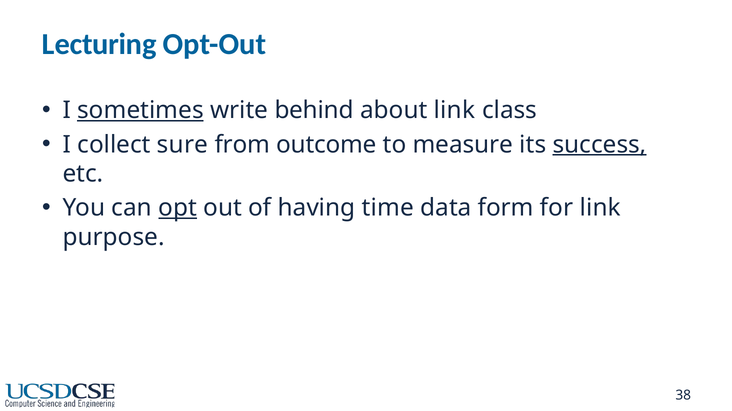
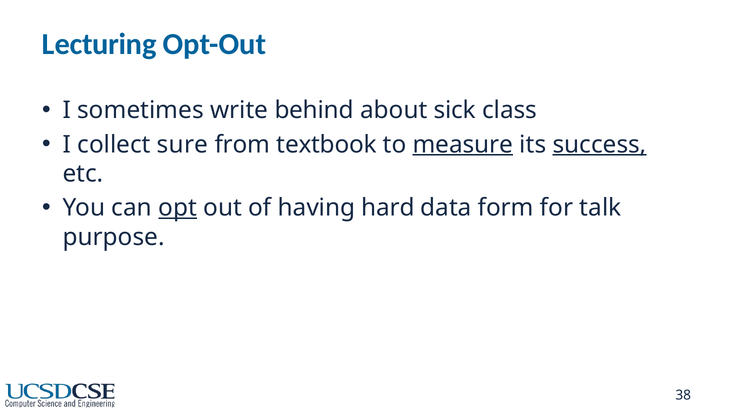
sometimes underline: present -> none (140, 111)
about link: link -> sick (455, 111)
outcome: outcome -> textbook (327, 145)
measure underline: none -> present (463, 145)
time: time -> hard (388, 208)
for link: link -> talk (600, 208)
